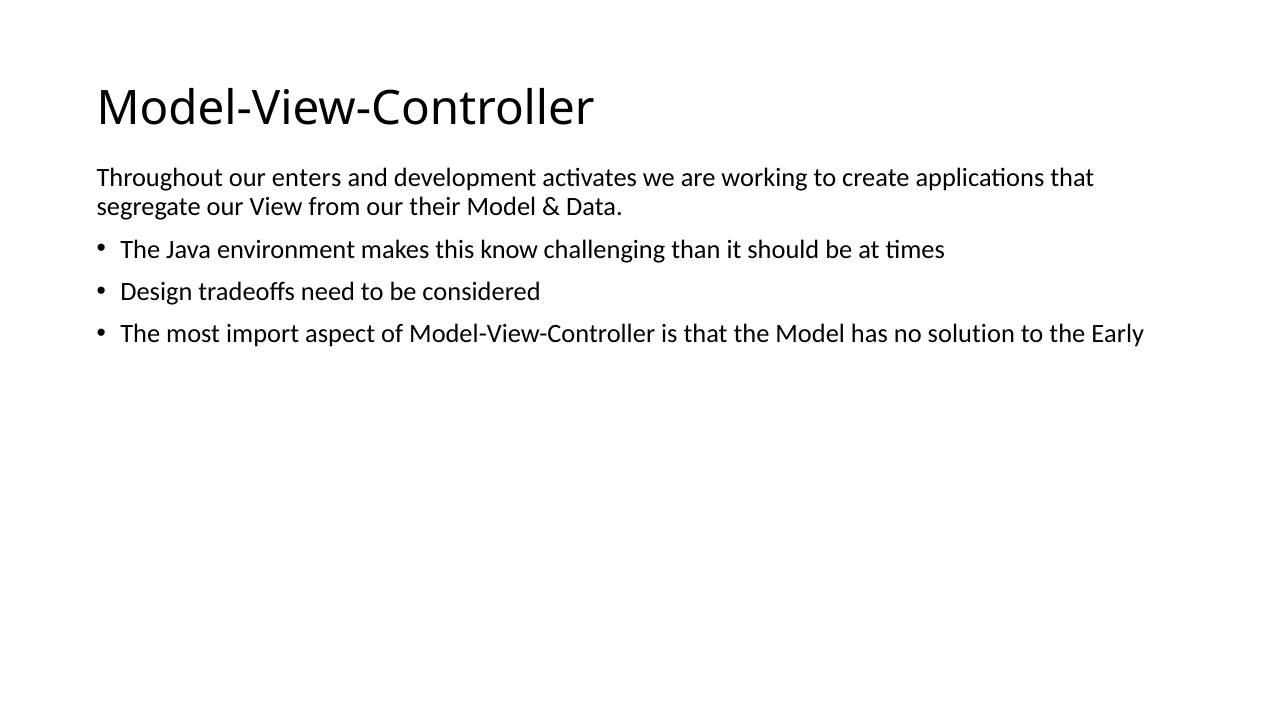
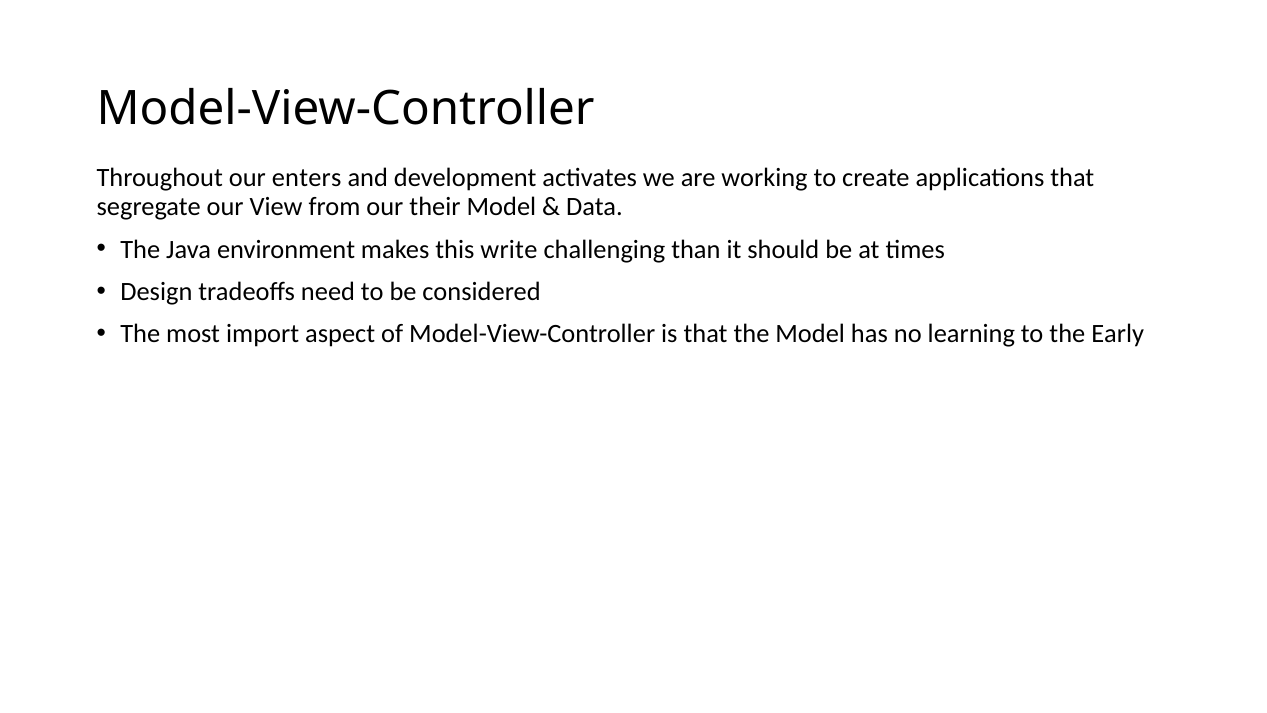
know: know -> write (509, 249)
solution: solution -> learning (971, 334)
